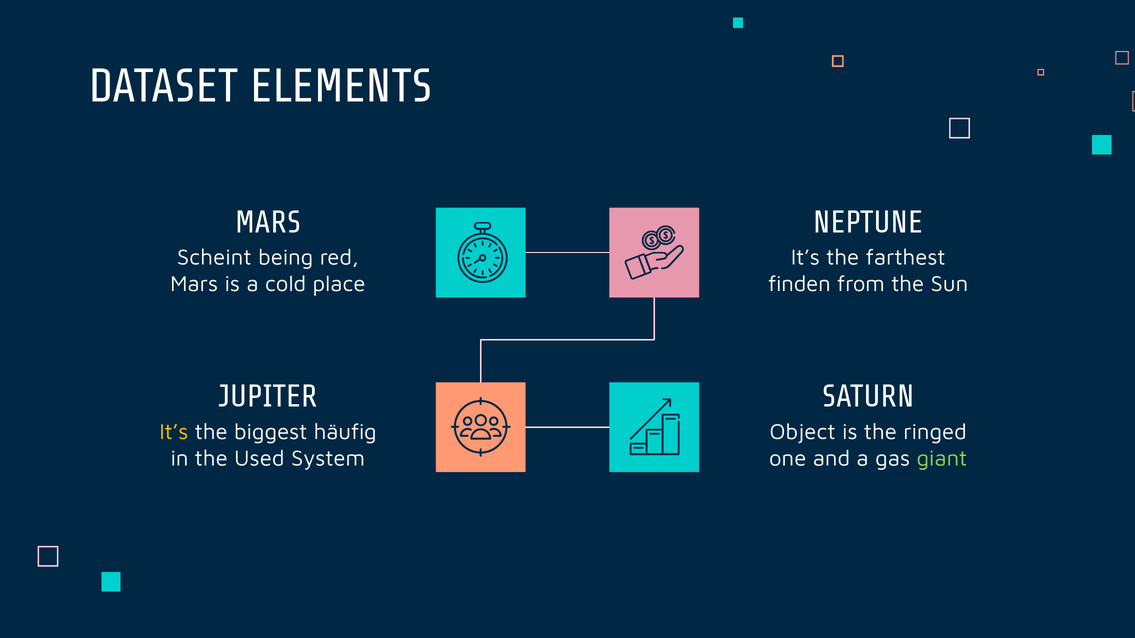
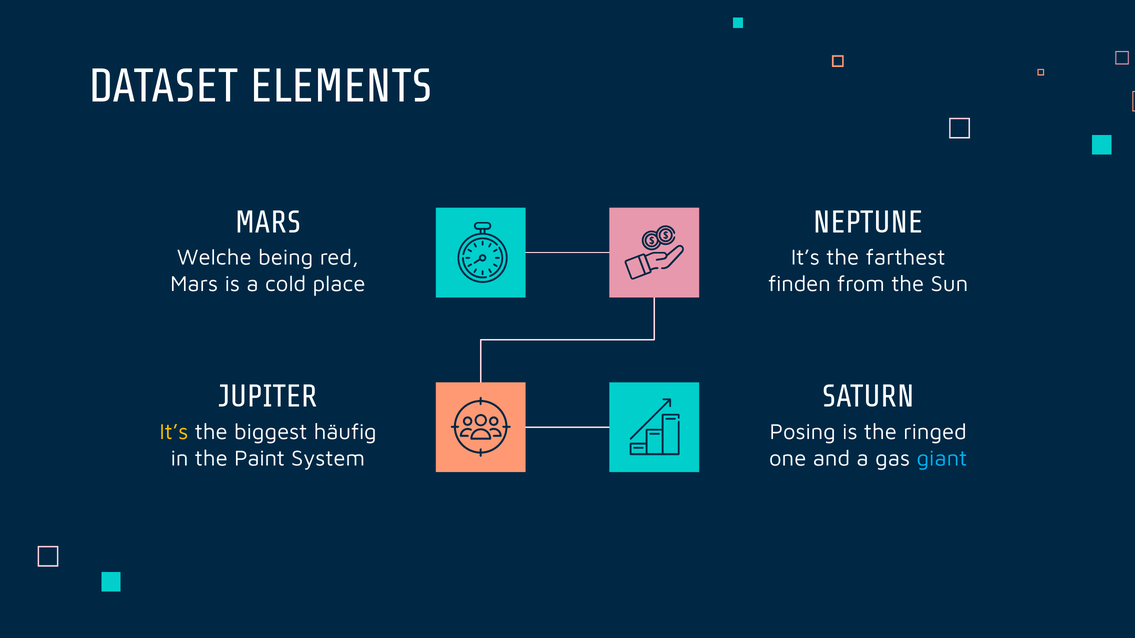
Scheint: Scheint -> Welche (214, 258)
Object: Object -> Posing (803, 432)
Used: Used -> Paint (260, 459)
giant colour: light green -> light blue (942, 459)
